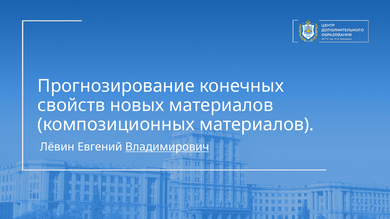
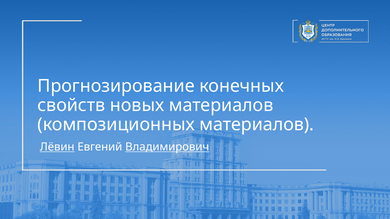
Лёвин underline: none -> present (57, 147)
